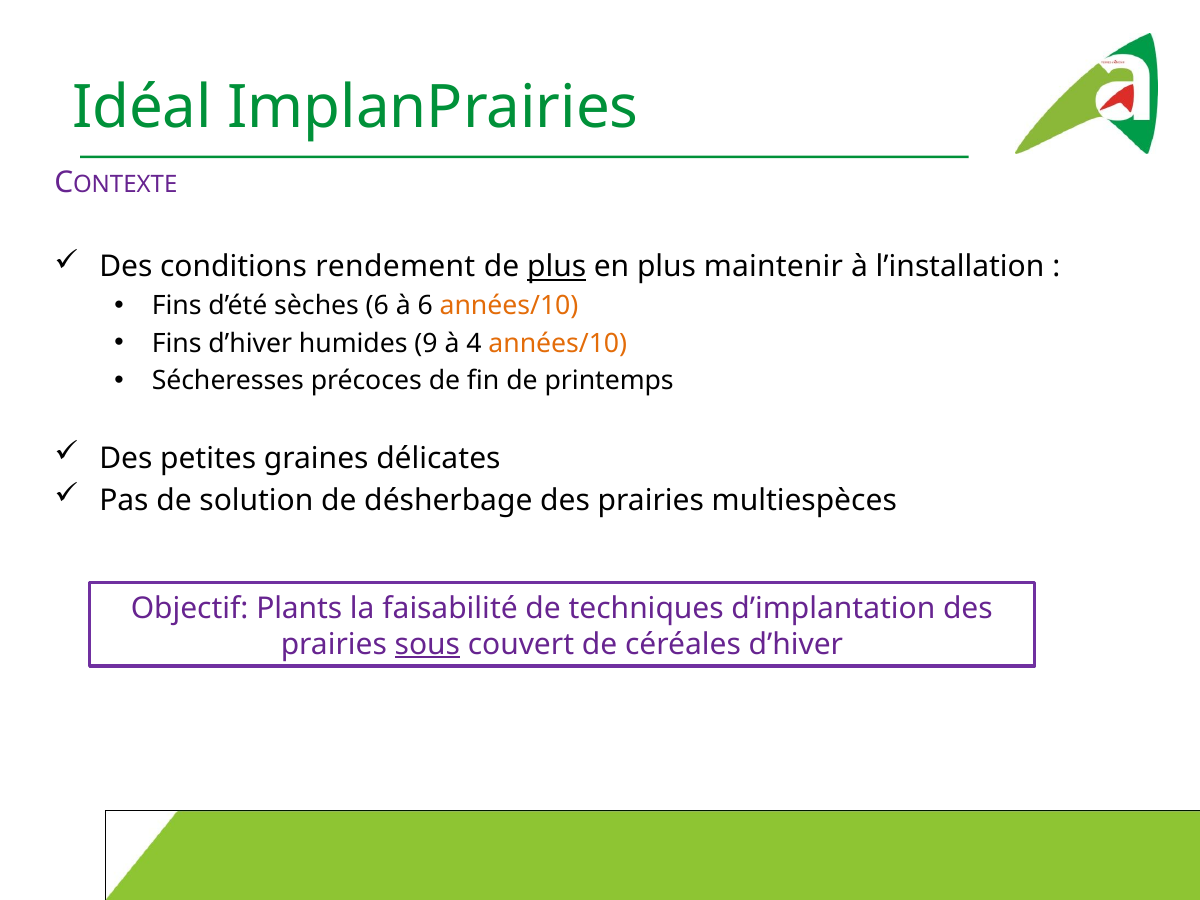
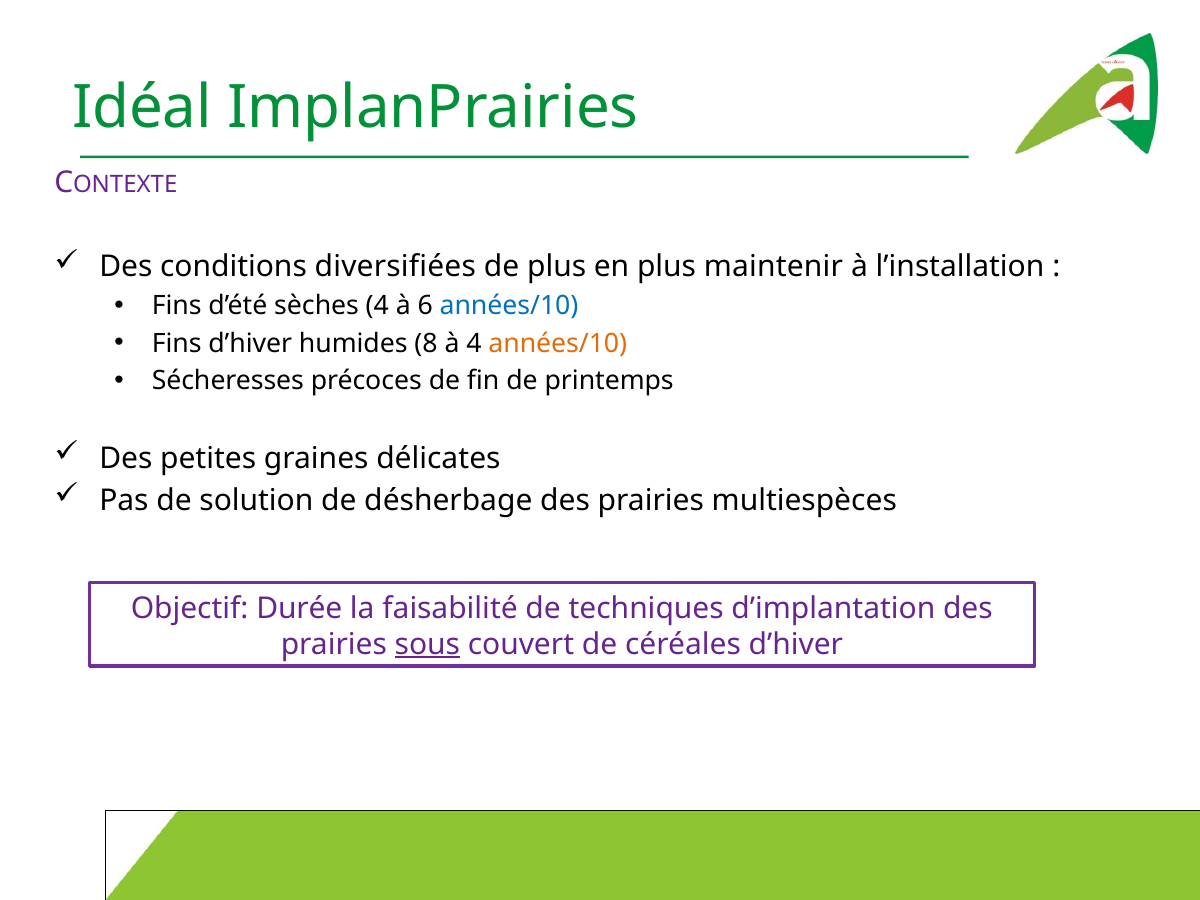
rendement: rendement -> diversifiées (395, 267)
plus underline: present -> none (557, 267)
sèches 6: 6 -> 4 (377, 306)
années/10 colour: orange -> blue (509, 306)
9: 9 -> 8 (426, 343)
Plants: Plants -> Durée (299, 608)
